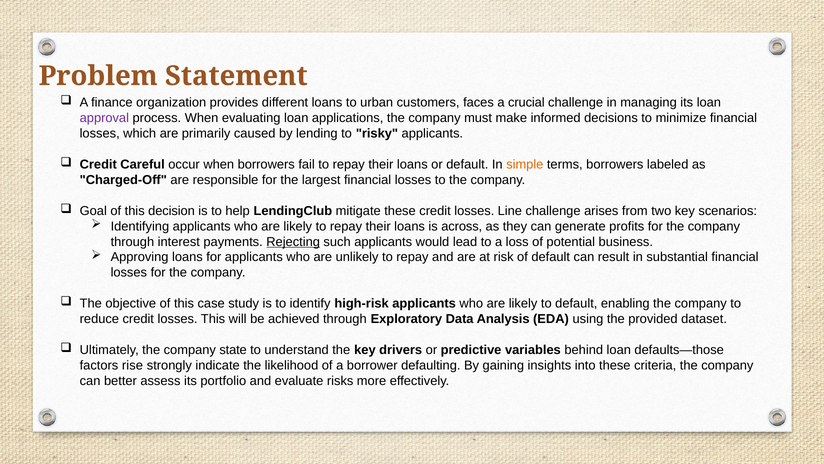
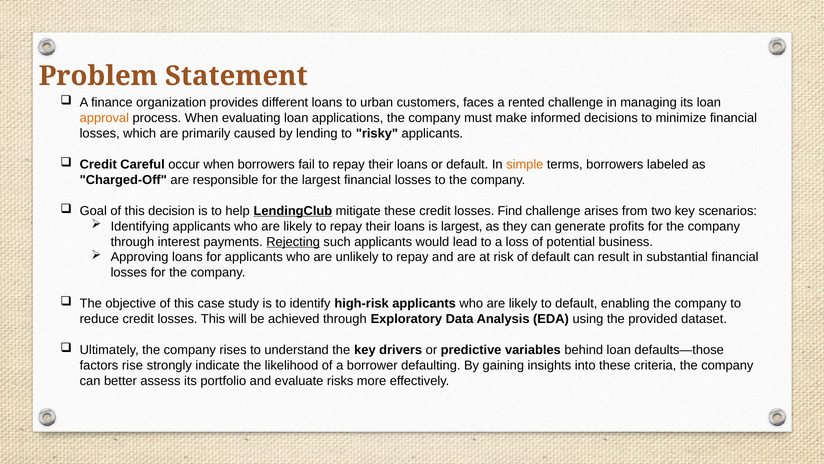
crucial: crucial -> rented (526, 102)
approval colour: purple -> orange (104, 118)
LendingClub underline: none -> present (293, 211)
Line: Line -> Find (510, 211)
is across: across -> largest (462, 226)
state: state -> rises (233, 350)
